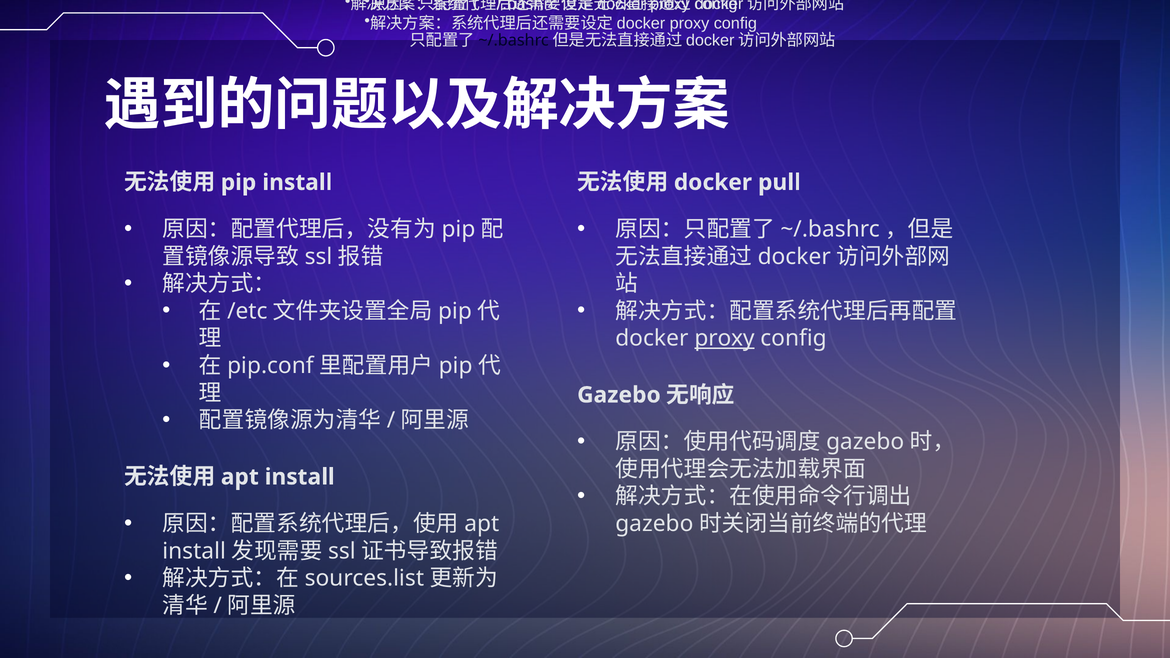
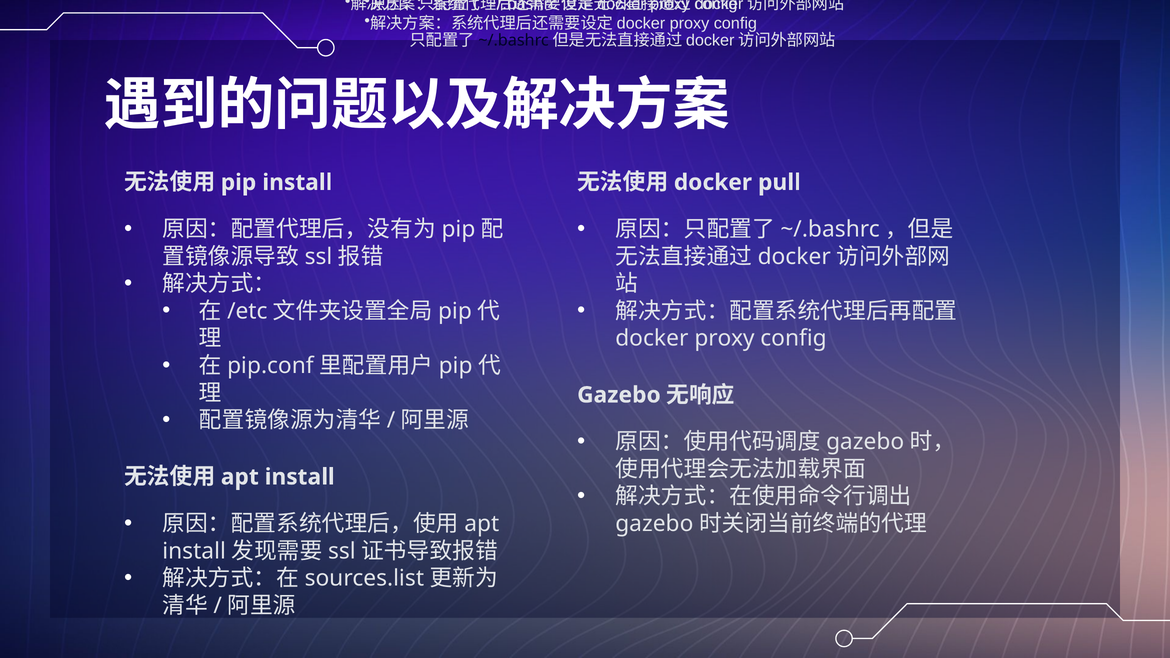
proxy underline: present -> none (725, 339)
